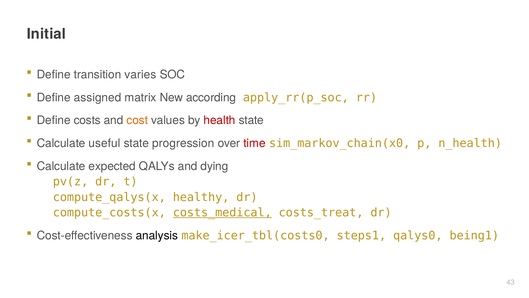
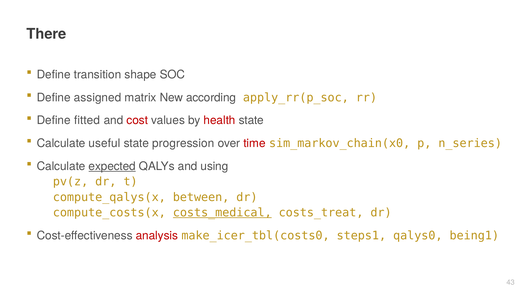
Initial: Initial -> There (46, 34)
varies: varies -> shape (141, 74)
costs: costs -> fitted (87, 120)
cost colour: orange -> red (137, 120)
n_health: n_health -> n_series (470, 143)
expected underline: none -> present (112, 166)
dying: dying -> using (214, 166)
healthy: healthy -> between (201, 197)
analysis colour: black -> red (157, 235)
